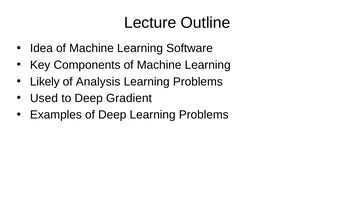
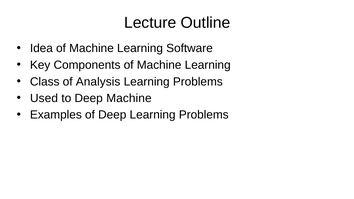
Likely: Likely -> Class (45, 82)
Deep Gradient: Gradient -> Machine (129, 98)
